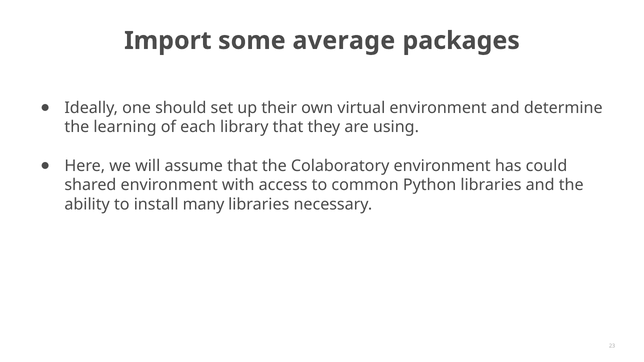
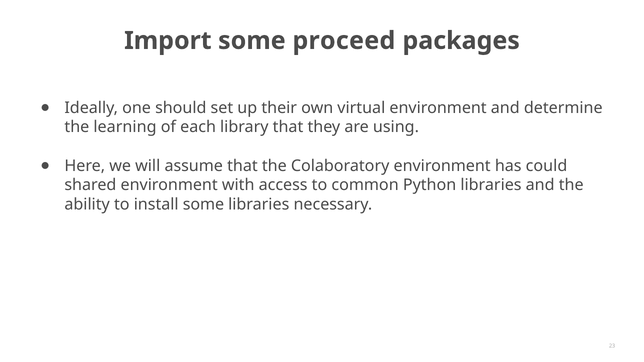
average: average -> proceed (344, 41)
install many: many -> some (204, 204)
